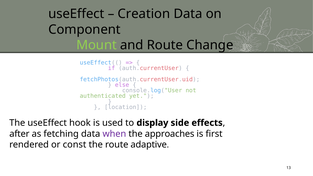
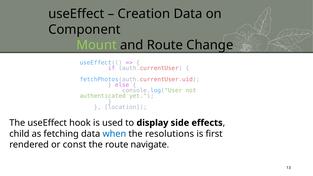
after: after -> child (19, 134)
when colour: purple -> blue (114, 134)
approaches: approaches -> resolutions (170, 134)
adaptive: adaptive -> navigate (149, 145)
